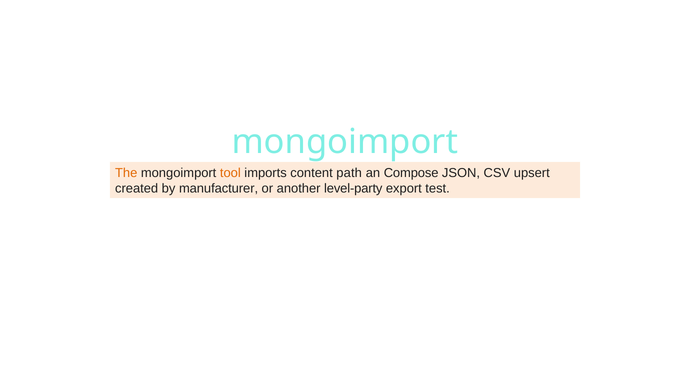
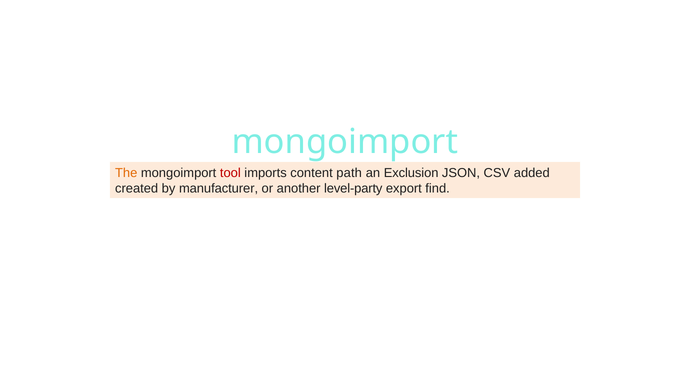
tool colour: orange -> red (230, 173)
Compose: Compose -> Exclusion (411, 173)
upsert: upsert -> added (532, 173)
test: test -> find (438, 189)
